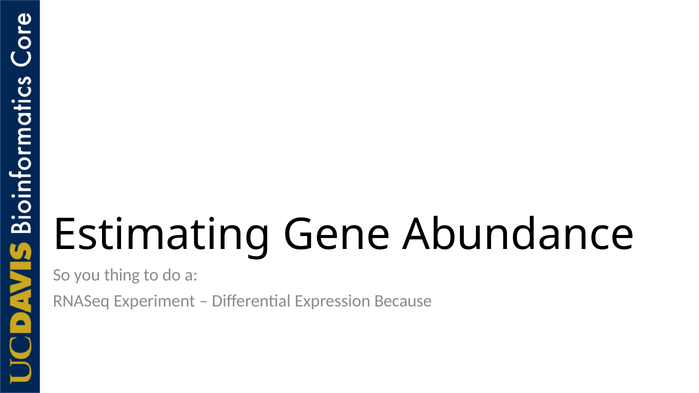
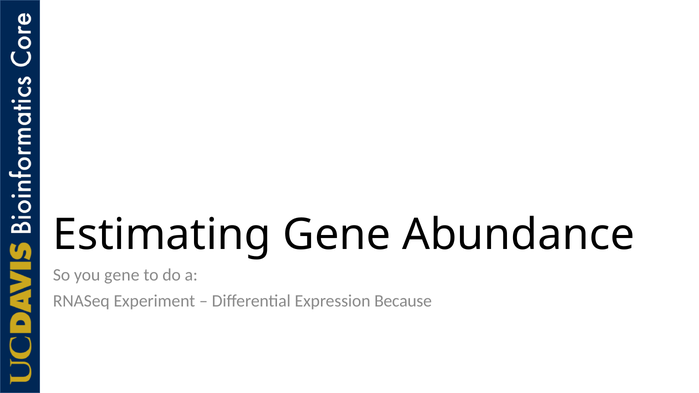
you thing: thing -> gene (122, 275)
